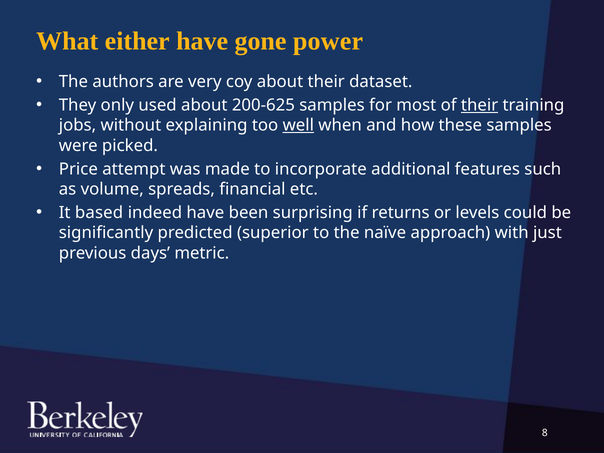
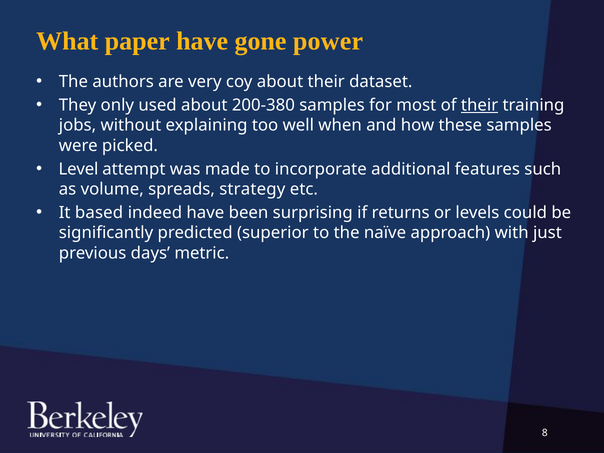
either: either -> paper (137, 41)
200-625: 200-625 -> 200-380 (263, 105)
well underline: present -> none (298, 125)
Price: Price -> Level (78, 169)
financial: financial -> strategy (252, 189)
